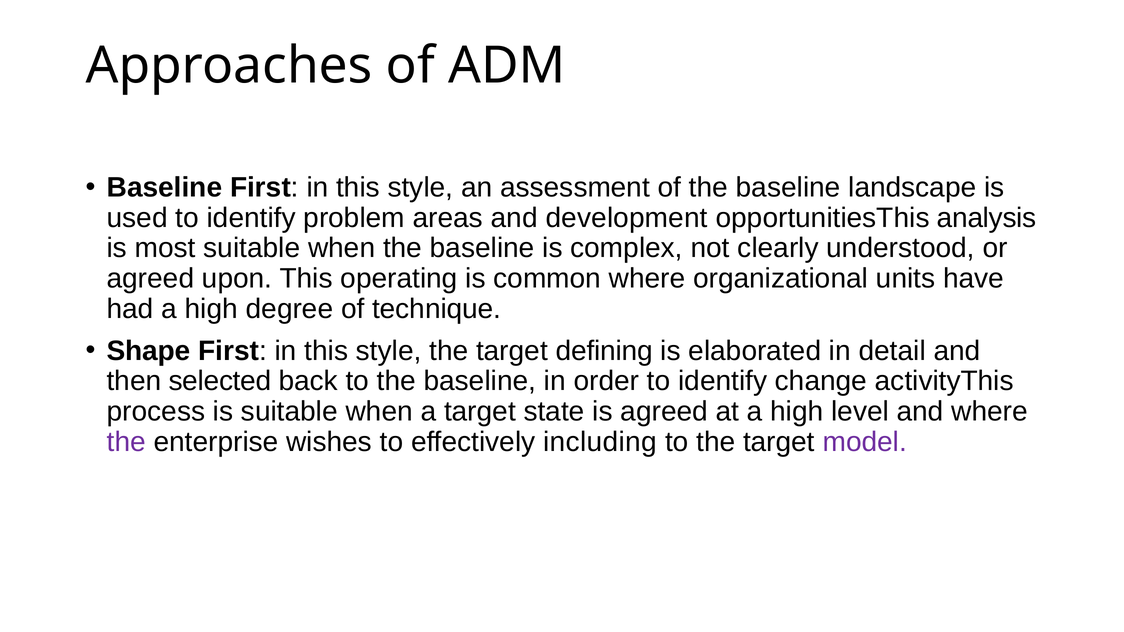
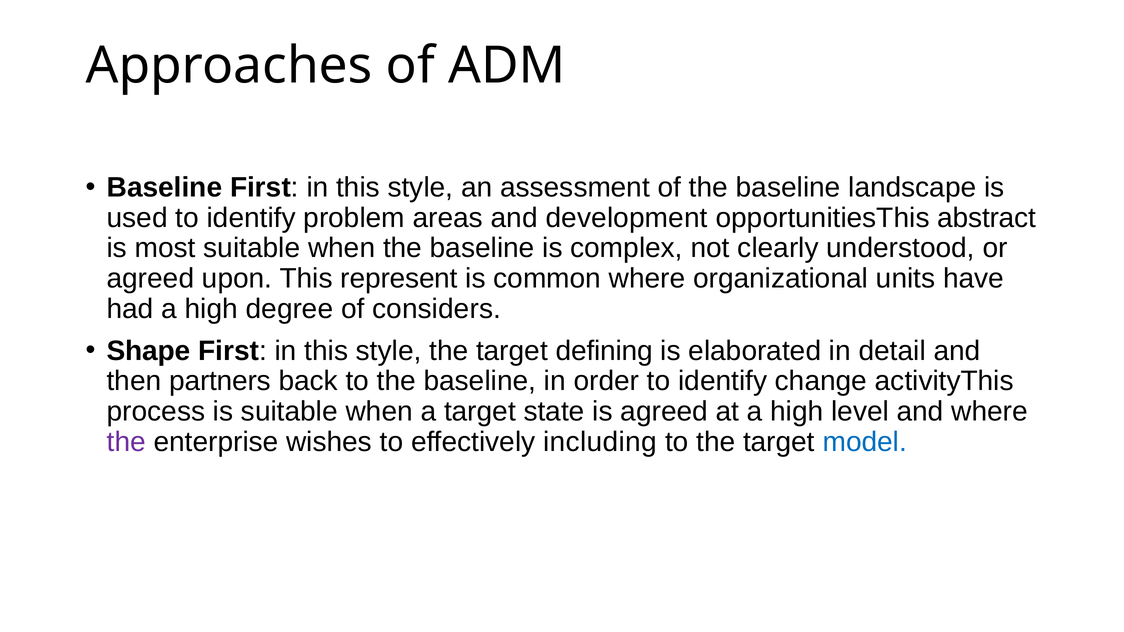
analysis: analysis -> abstract (987, 218)
operating: operating -> represent (399, 279)
technique: technique -> considers (437, 309)
selected: selected -> partners (220, 381)
model colour: purple -> blue (865, 442)
